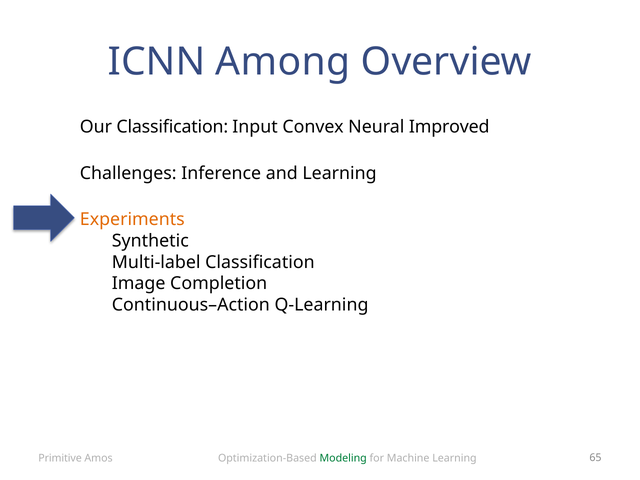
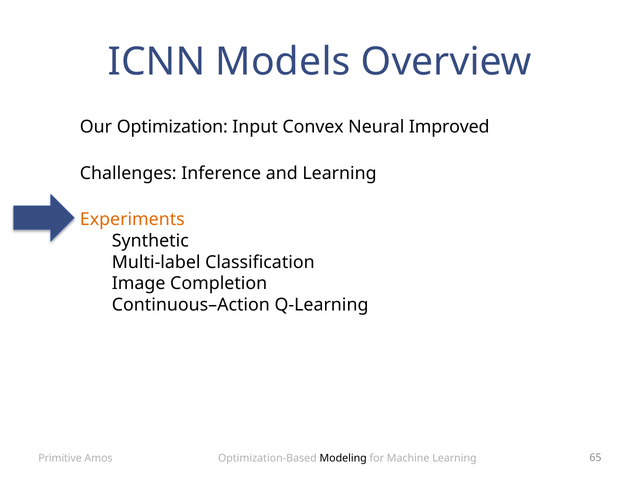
Among: Among -> Models (283, 62)
Our Classification: Classification -> Optimization (172, 127)
Modeling colour: green -> black (343, 458)
